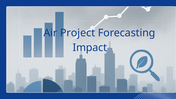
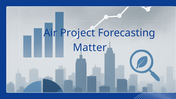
Impact: Impact -> Matter (90, 48)
